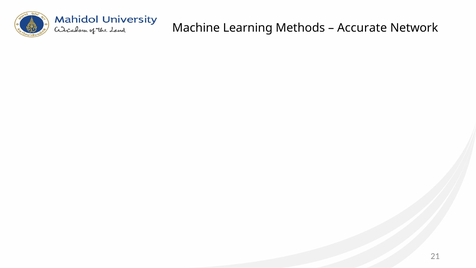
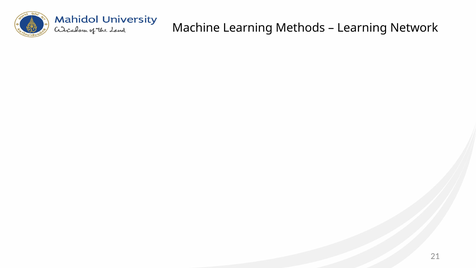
Accurate: Accurate -> Learning (362, 28)
